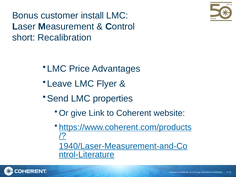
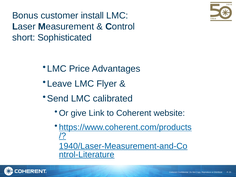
Recalibration: Recalibration -> Sophisticated (65, 38)
properties: properties -> calibrated (113, 99)
